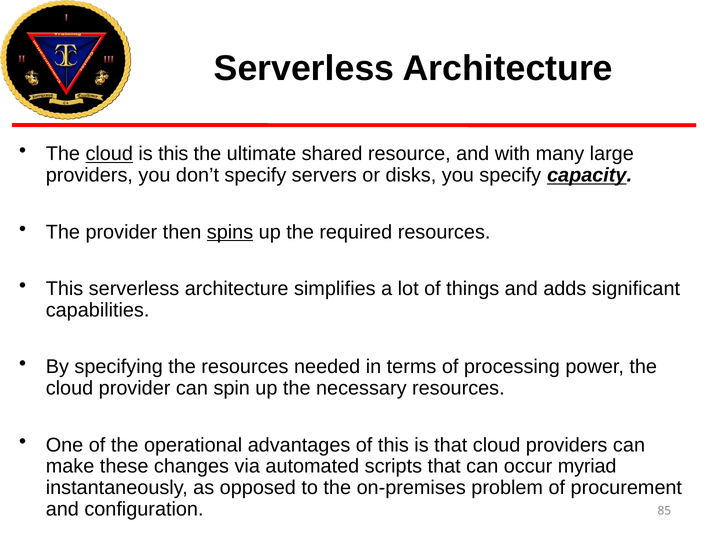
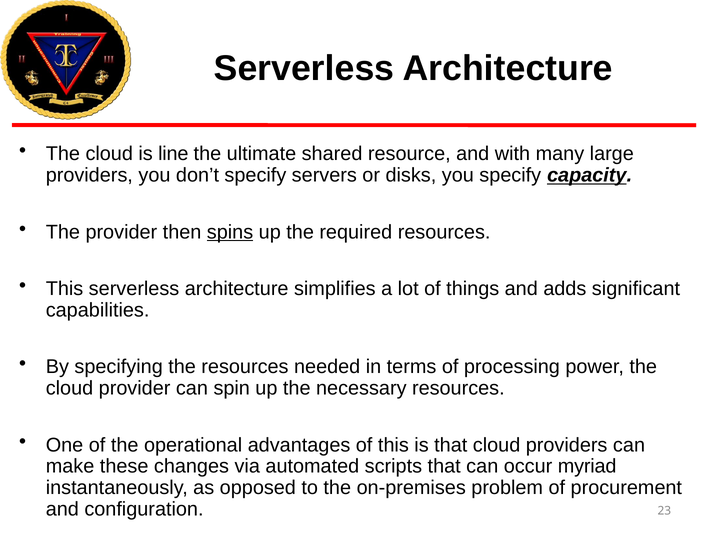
cloud underline: present -> none (109, 154)
is this: this -> line (173, 154)
85: 85 -> 23 (664, 510)
